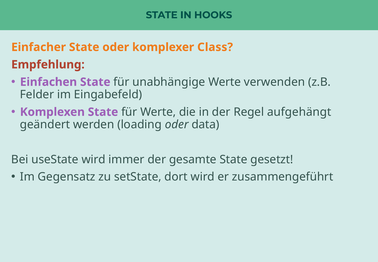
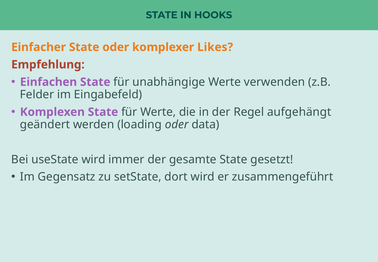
Class: Class -> Likes (215, 47)
